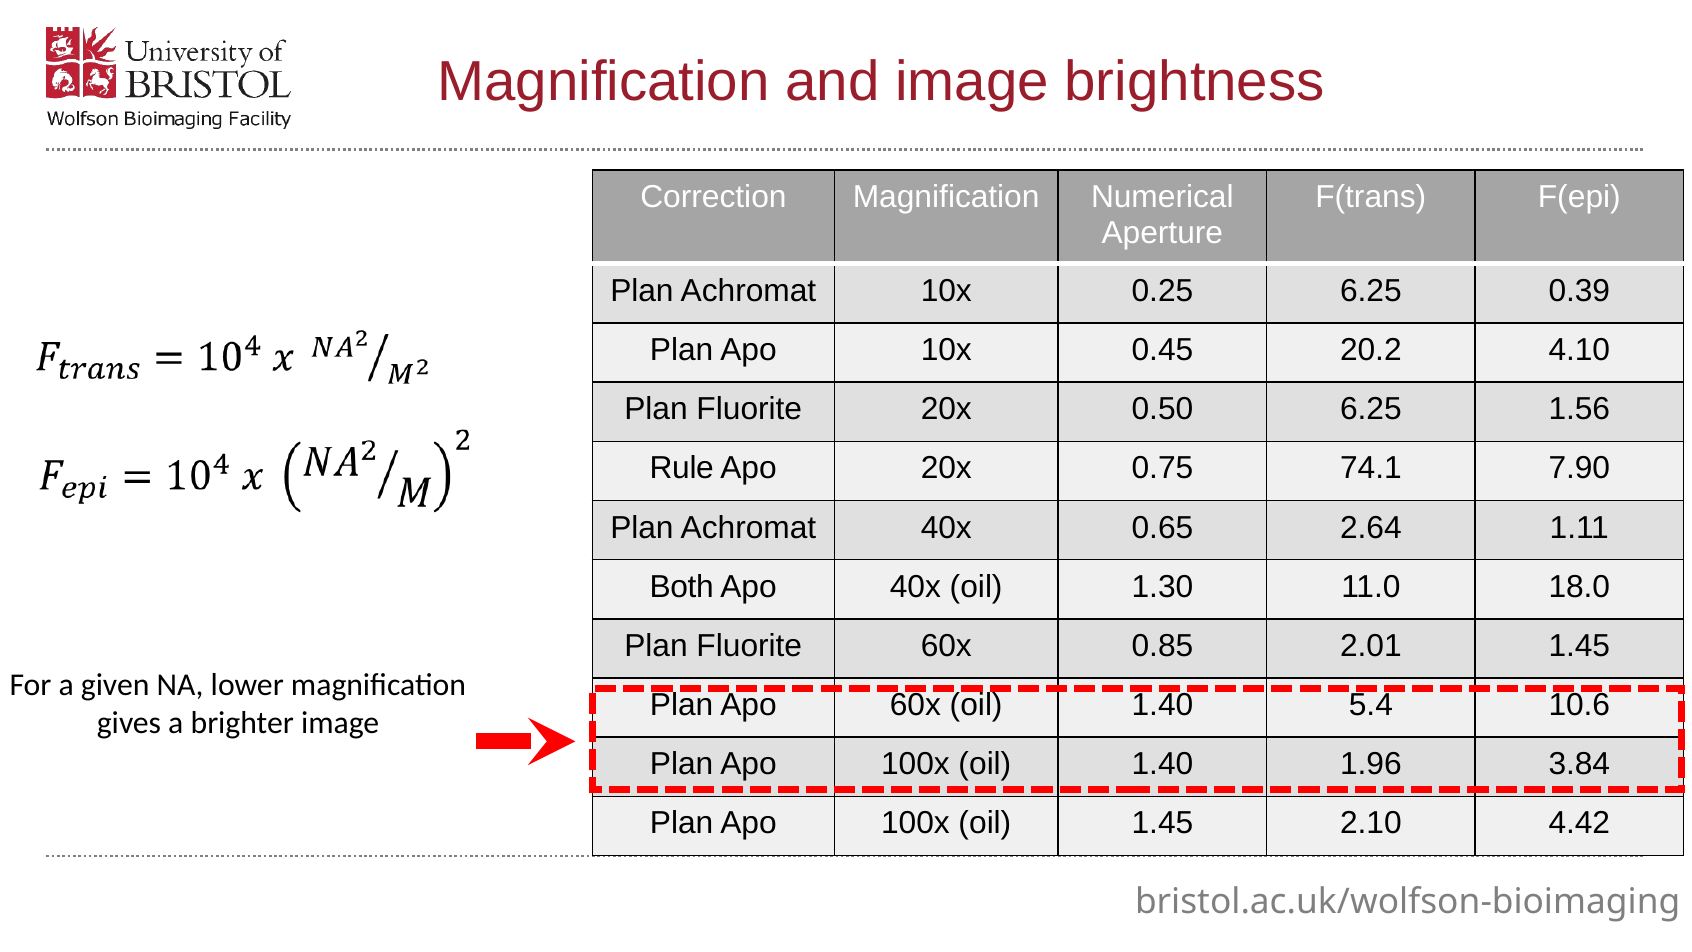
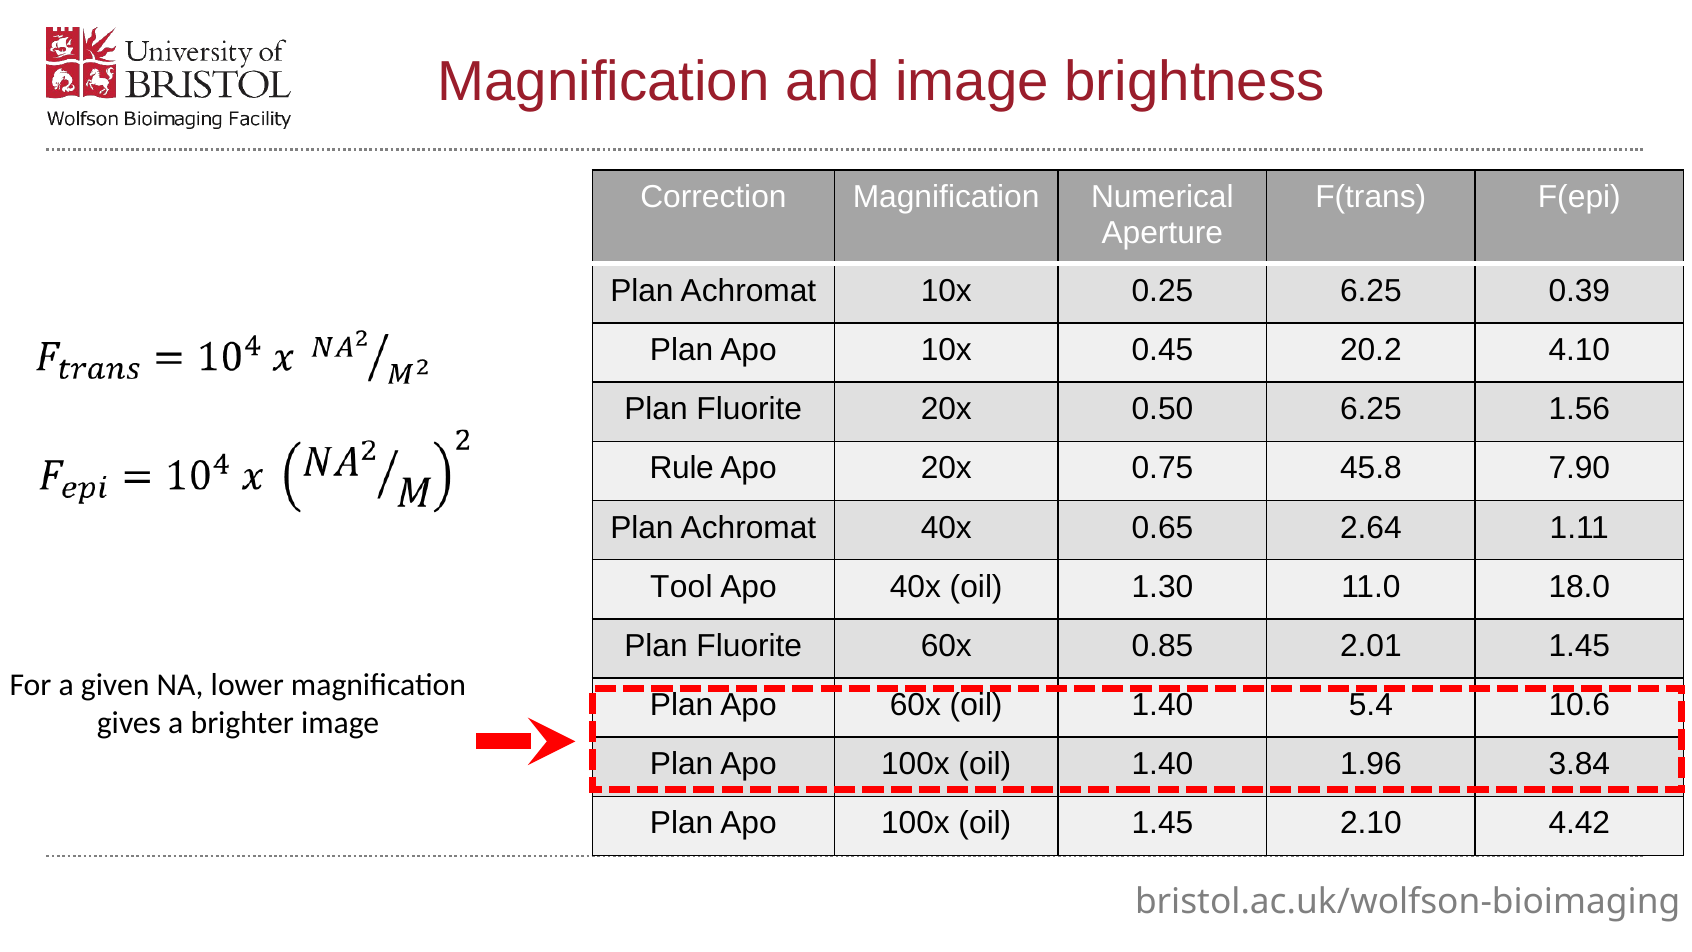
74.1: 74.1 -> 45.8 (1371, 468)
Both: Both -> Tool (681, 587)
